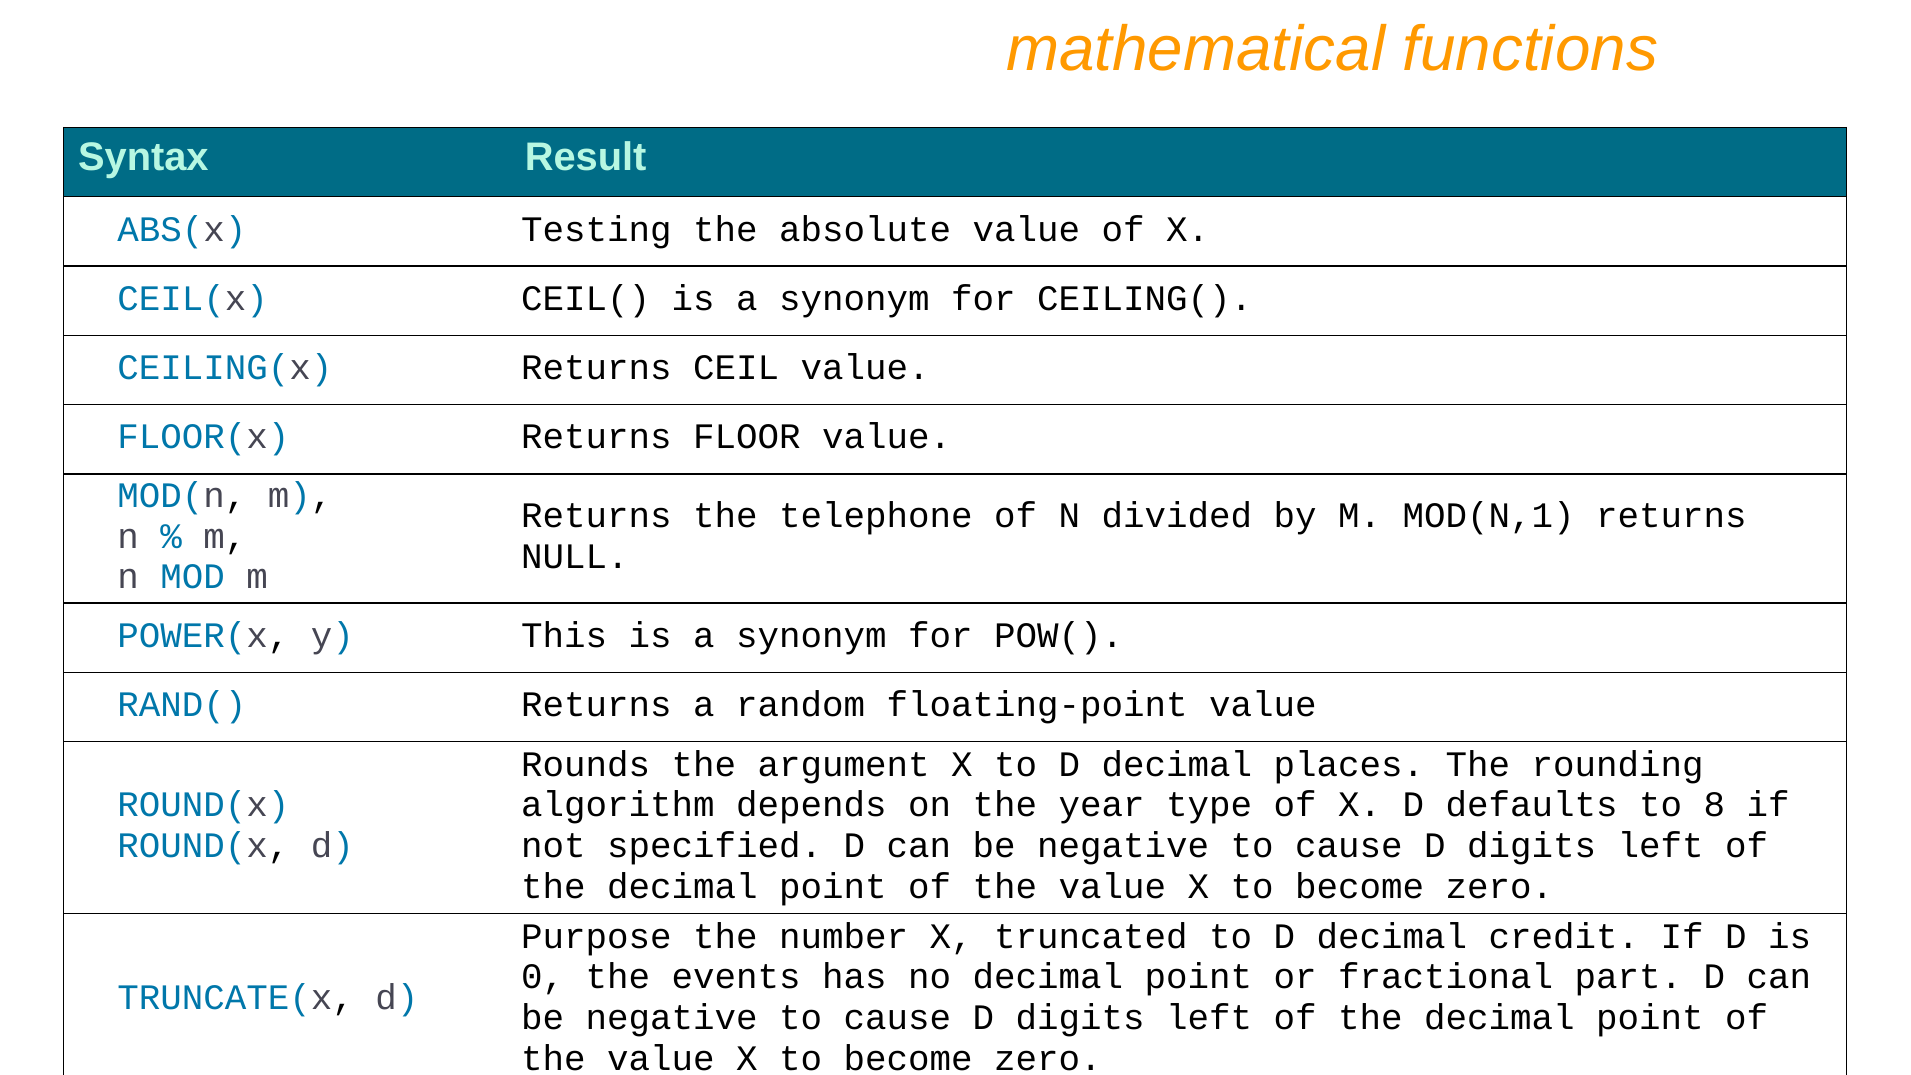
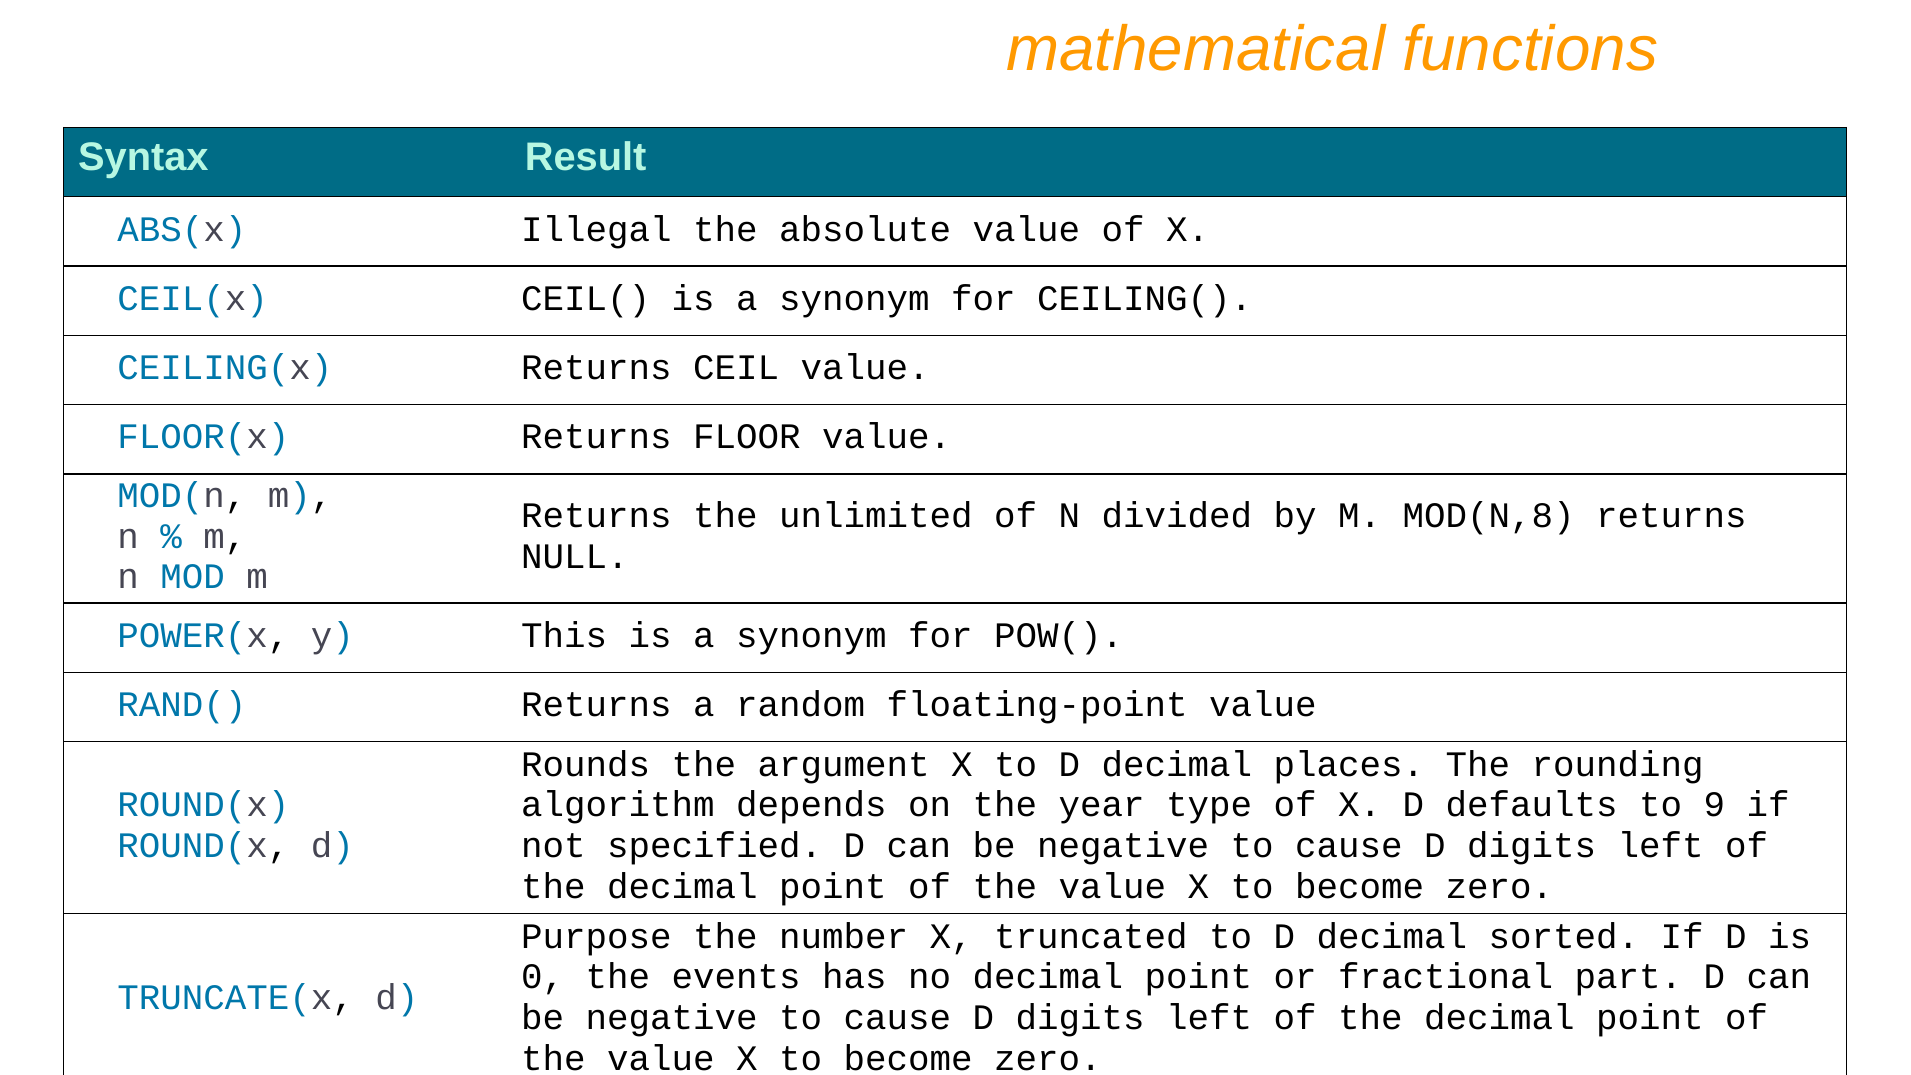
Testing: Testing -> Illegal (596, 229)
telephone: telephone -> unlimited (876, 516)
MOD(N,1: MOD(N,1 -> MOD(N,8 (1489, 516)
8: 8 -> 9 (1714, 805)
credit: credit -> sorted (1564, 936)
